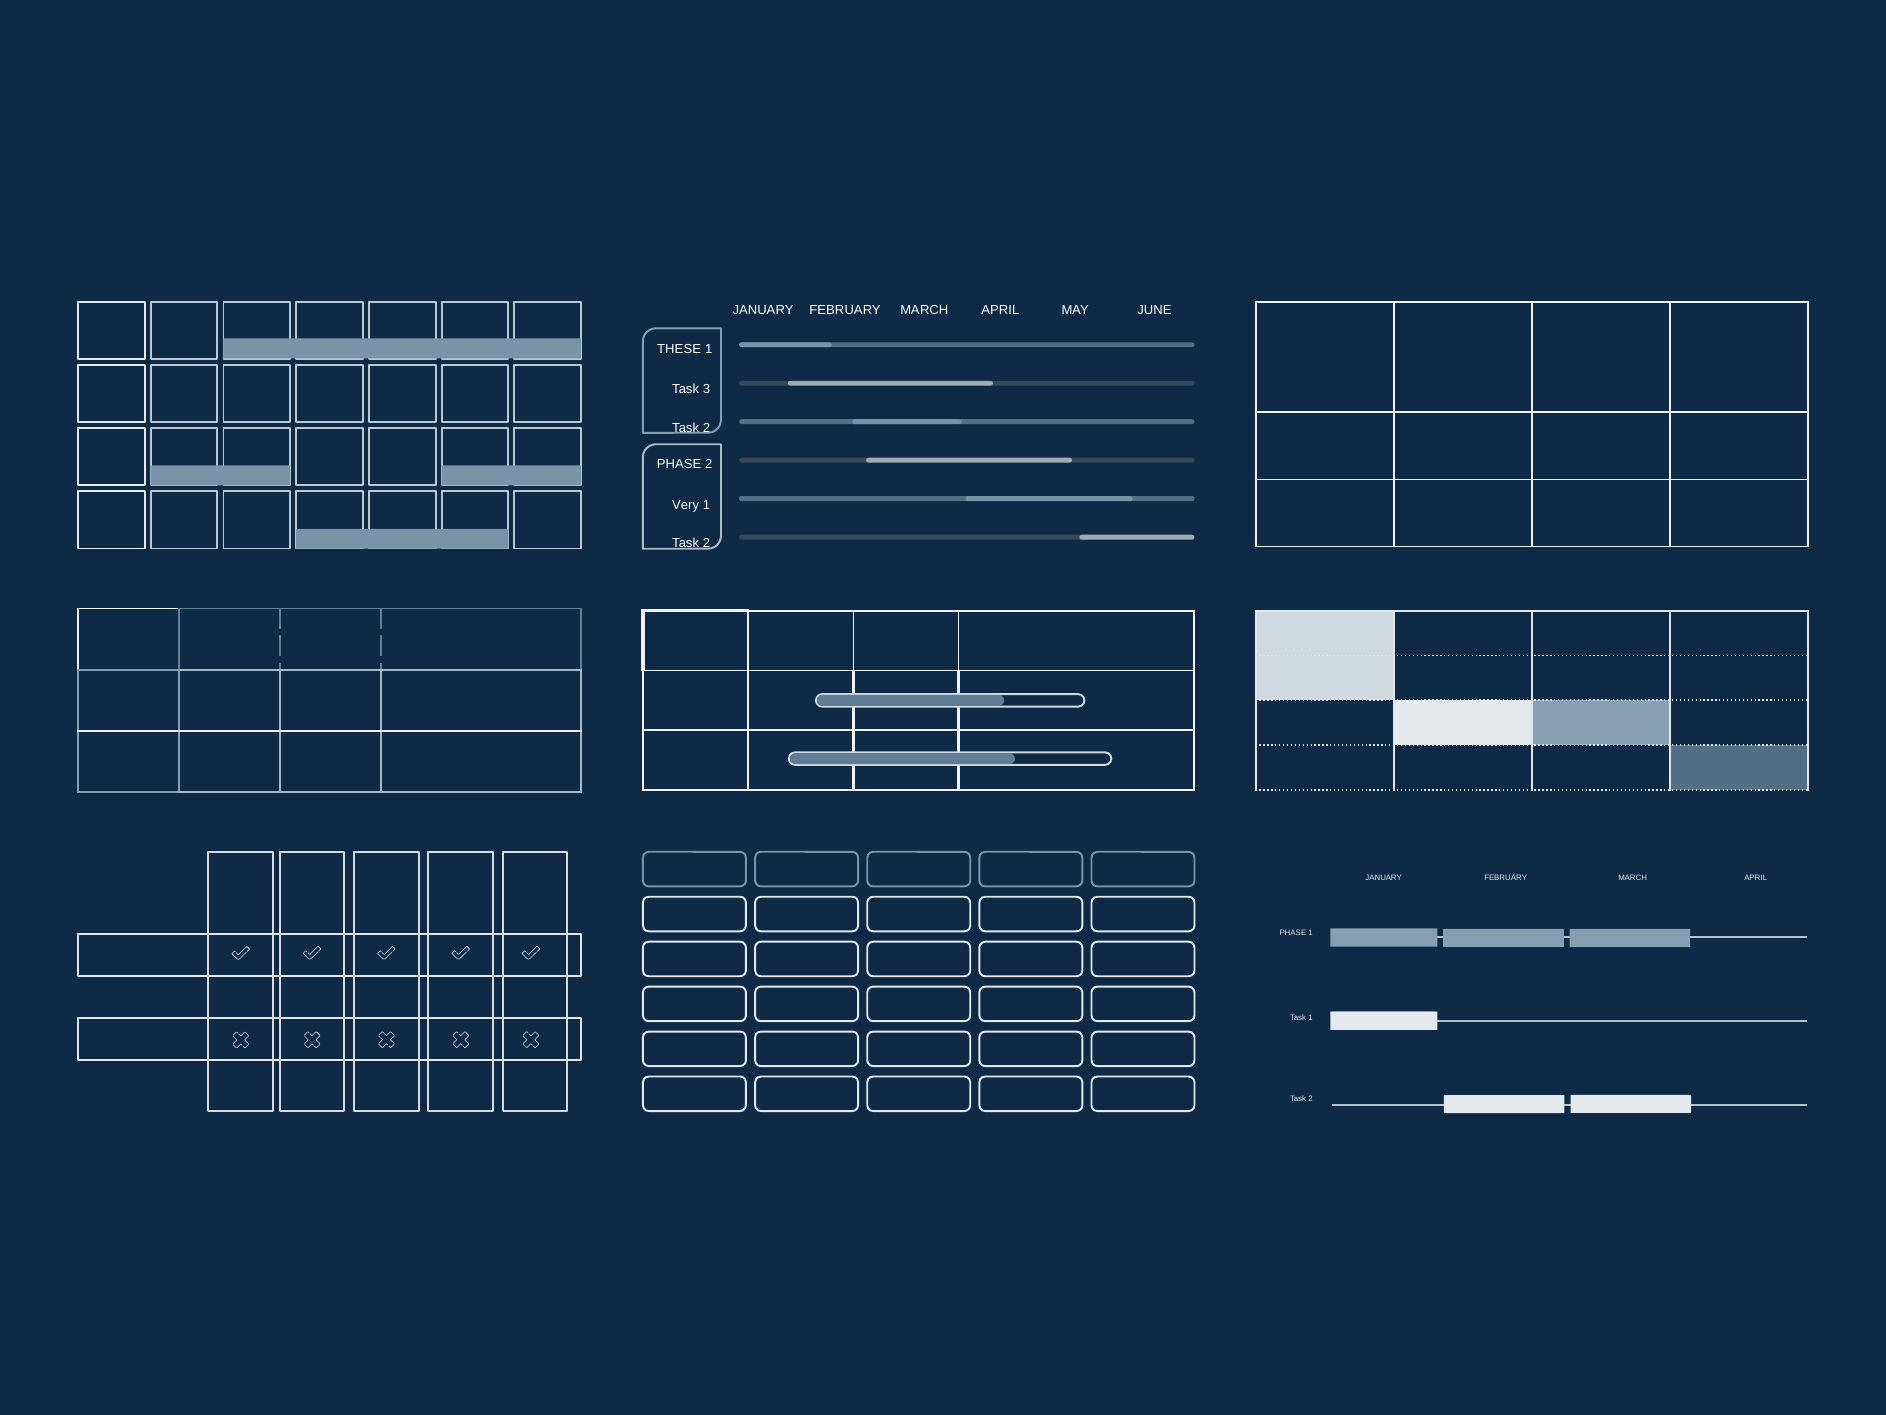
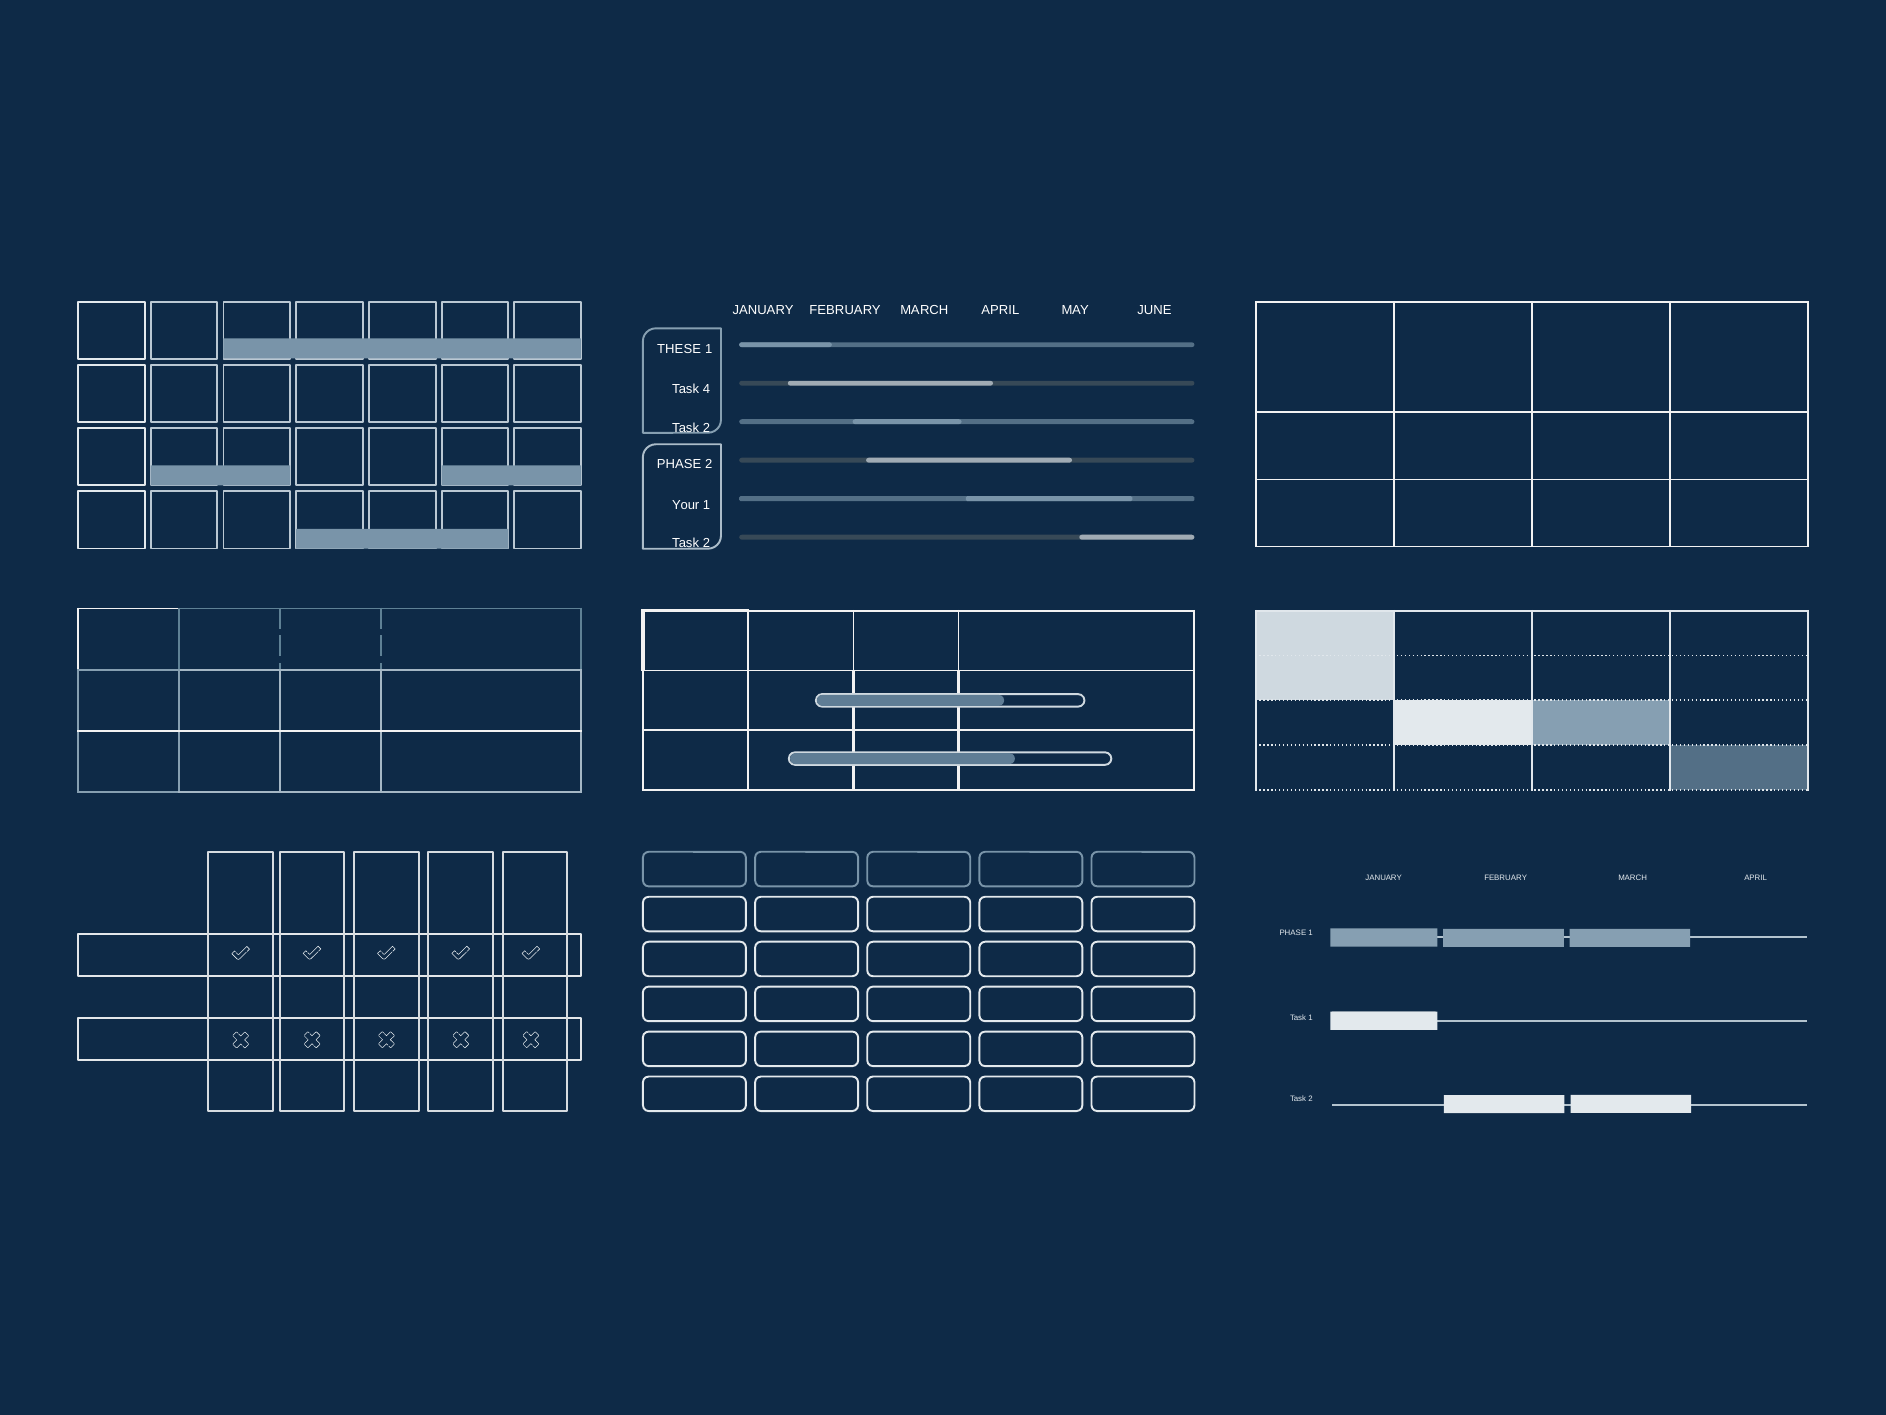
3: 3 -> 4 (707, 389)
Very: Very -> Your (686, 505)
